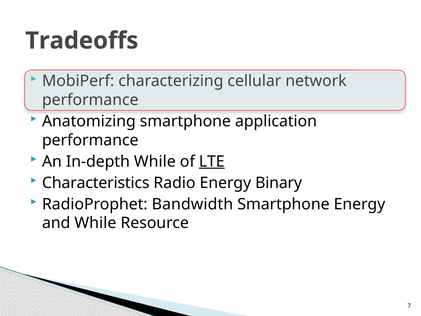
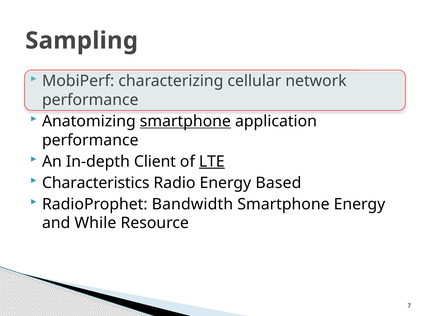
Tradeoffs: Tradeoffs -> Sampling (82, 41)
smartphone underline: none -> present (185, 121)
In-depth While: While -> Client (155, 161)
Binary: Binary -> Based (278, 183)
